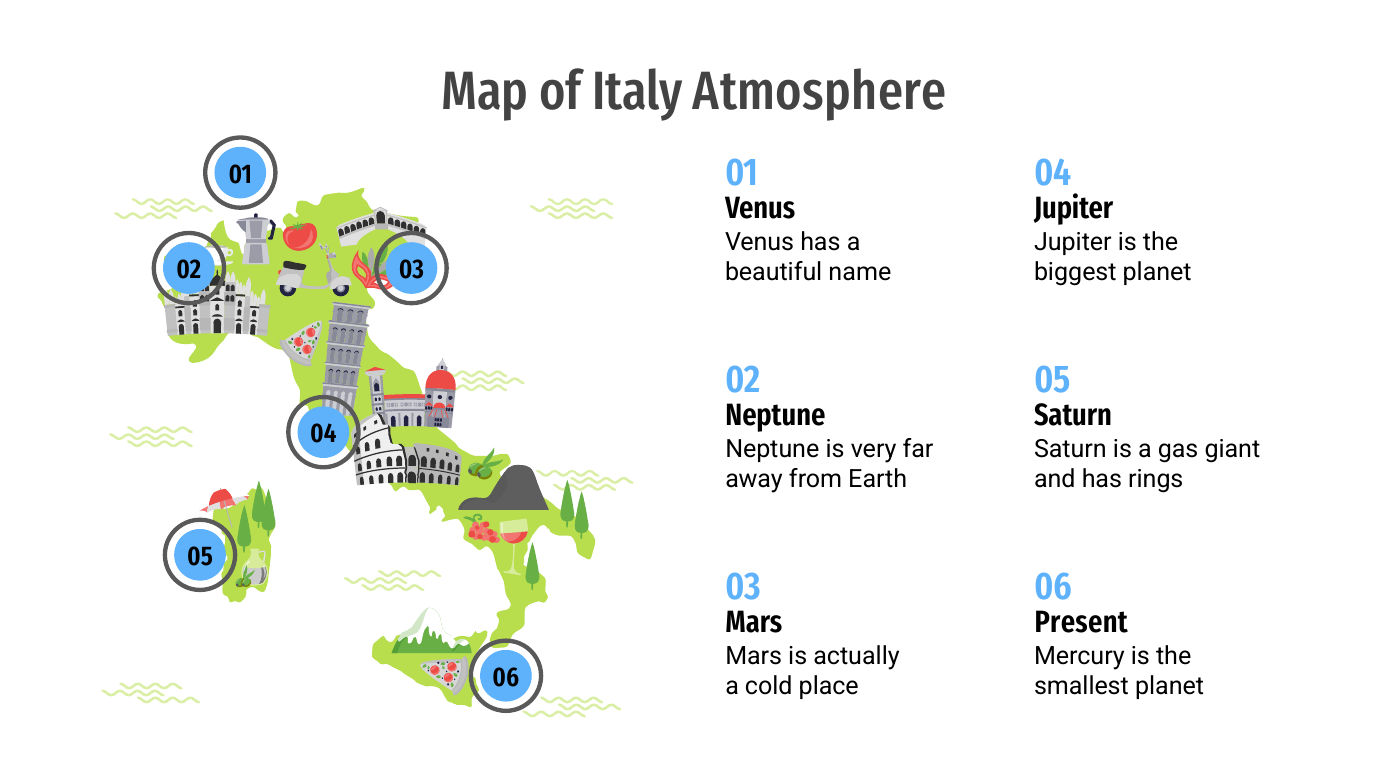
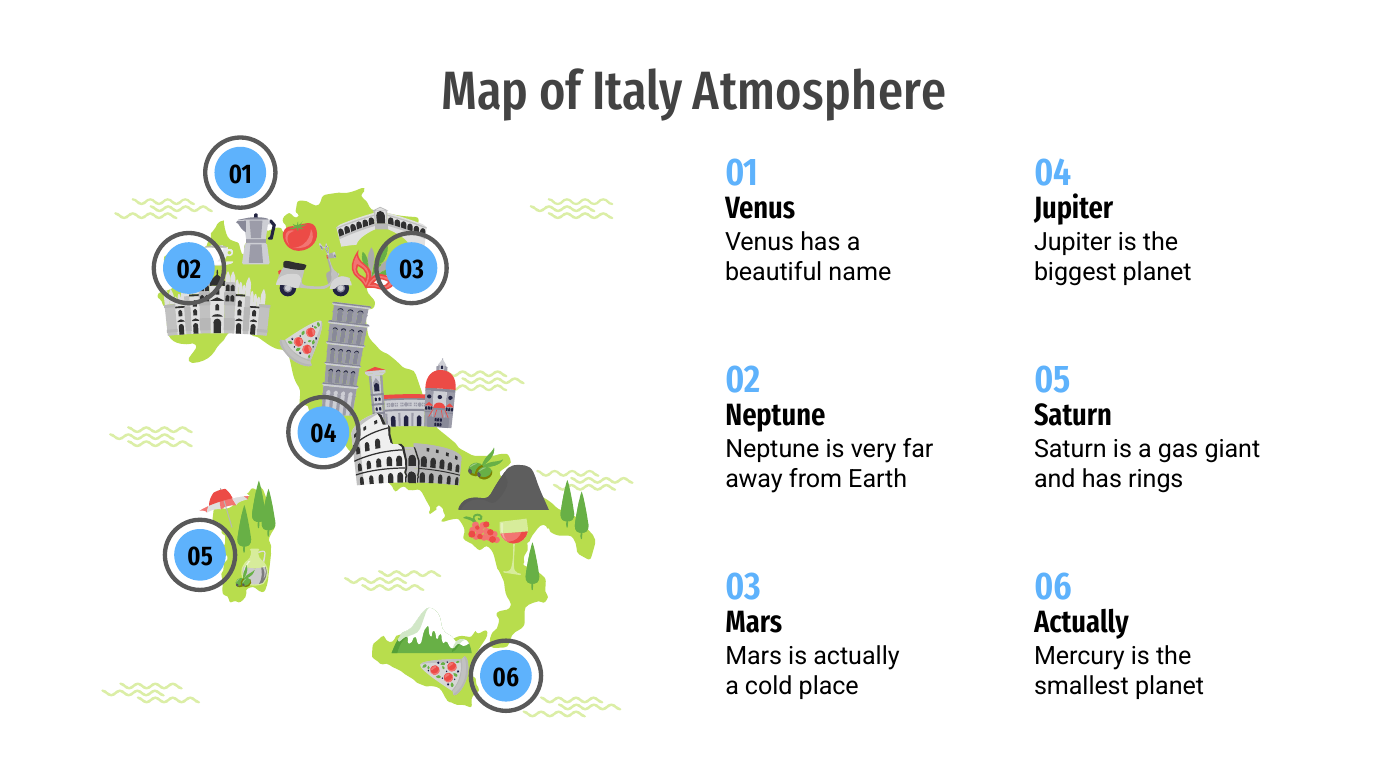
Present: Present -> Actually (1081, 623)
